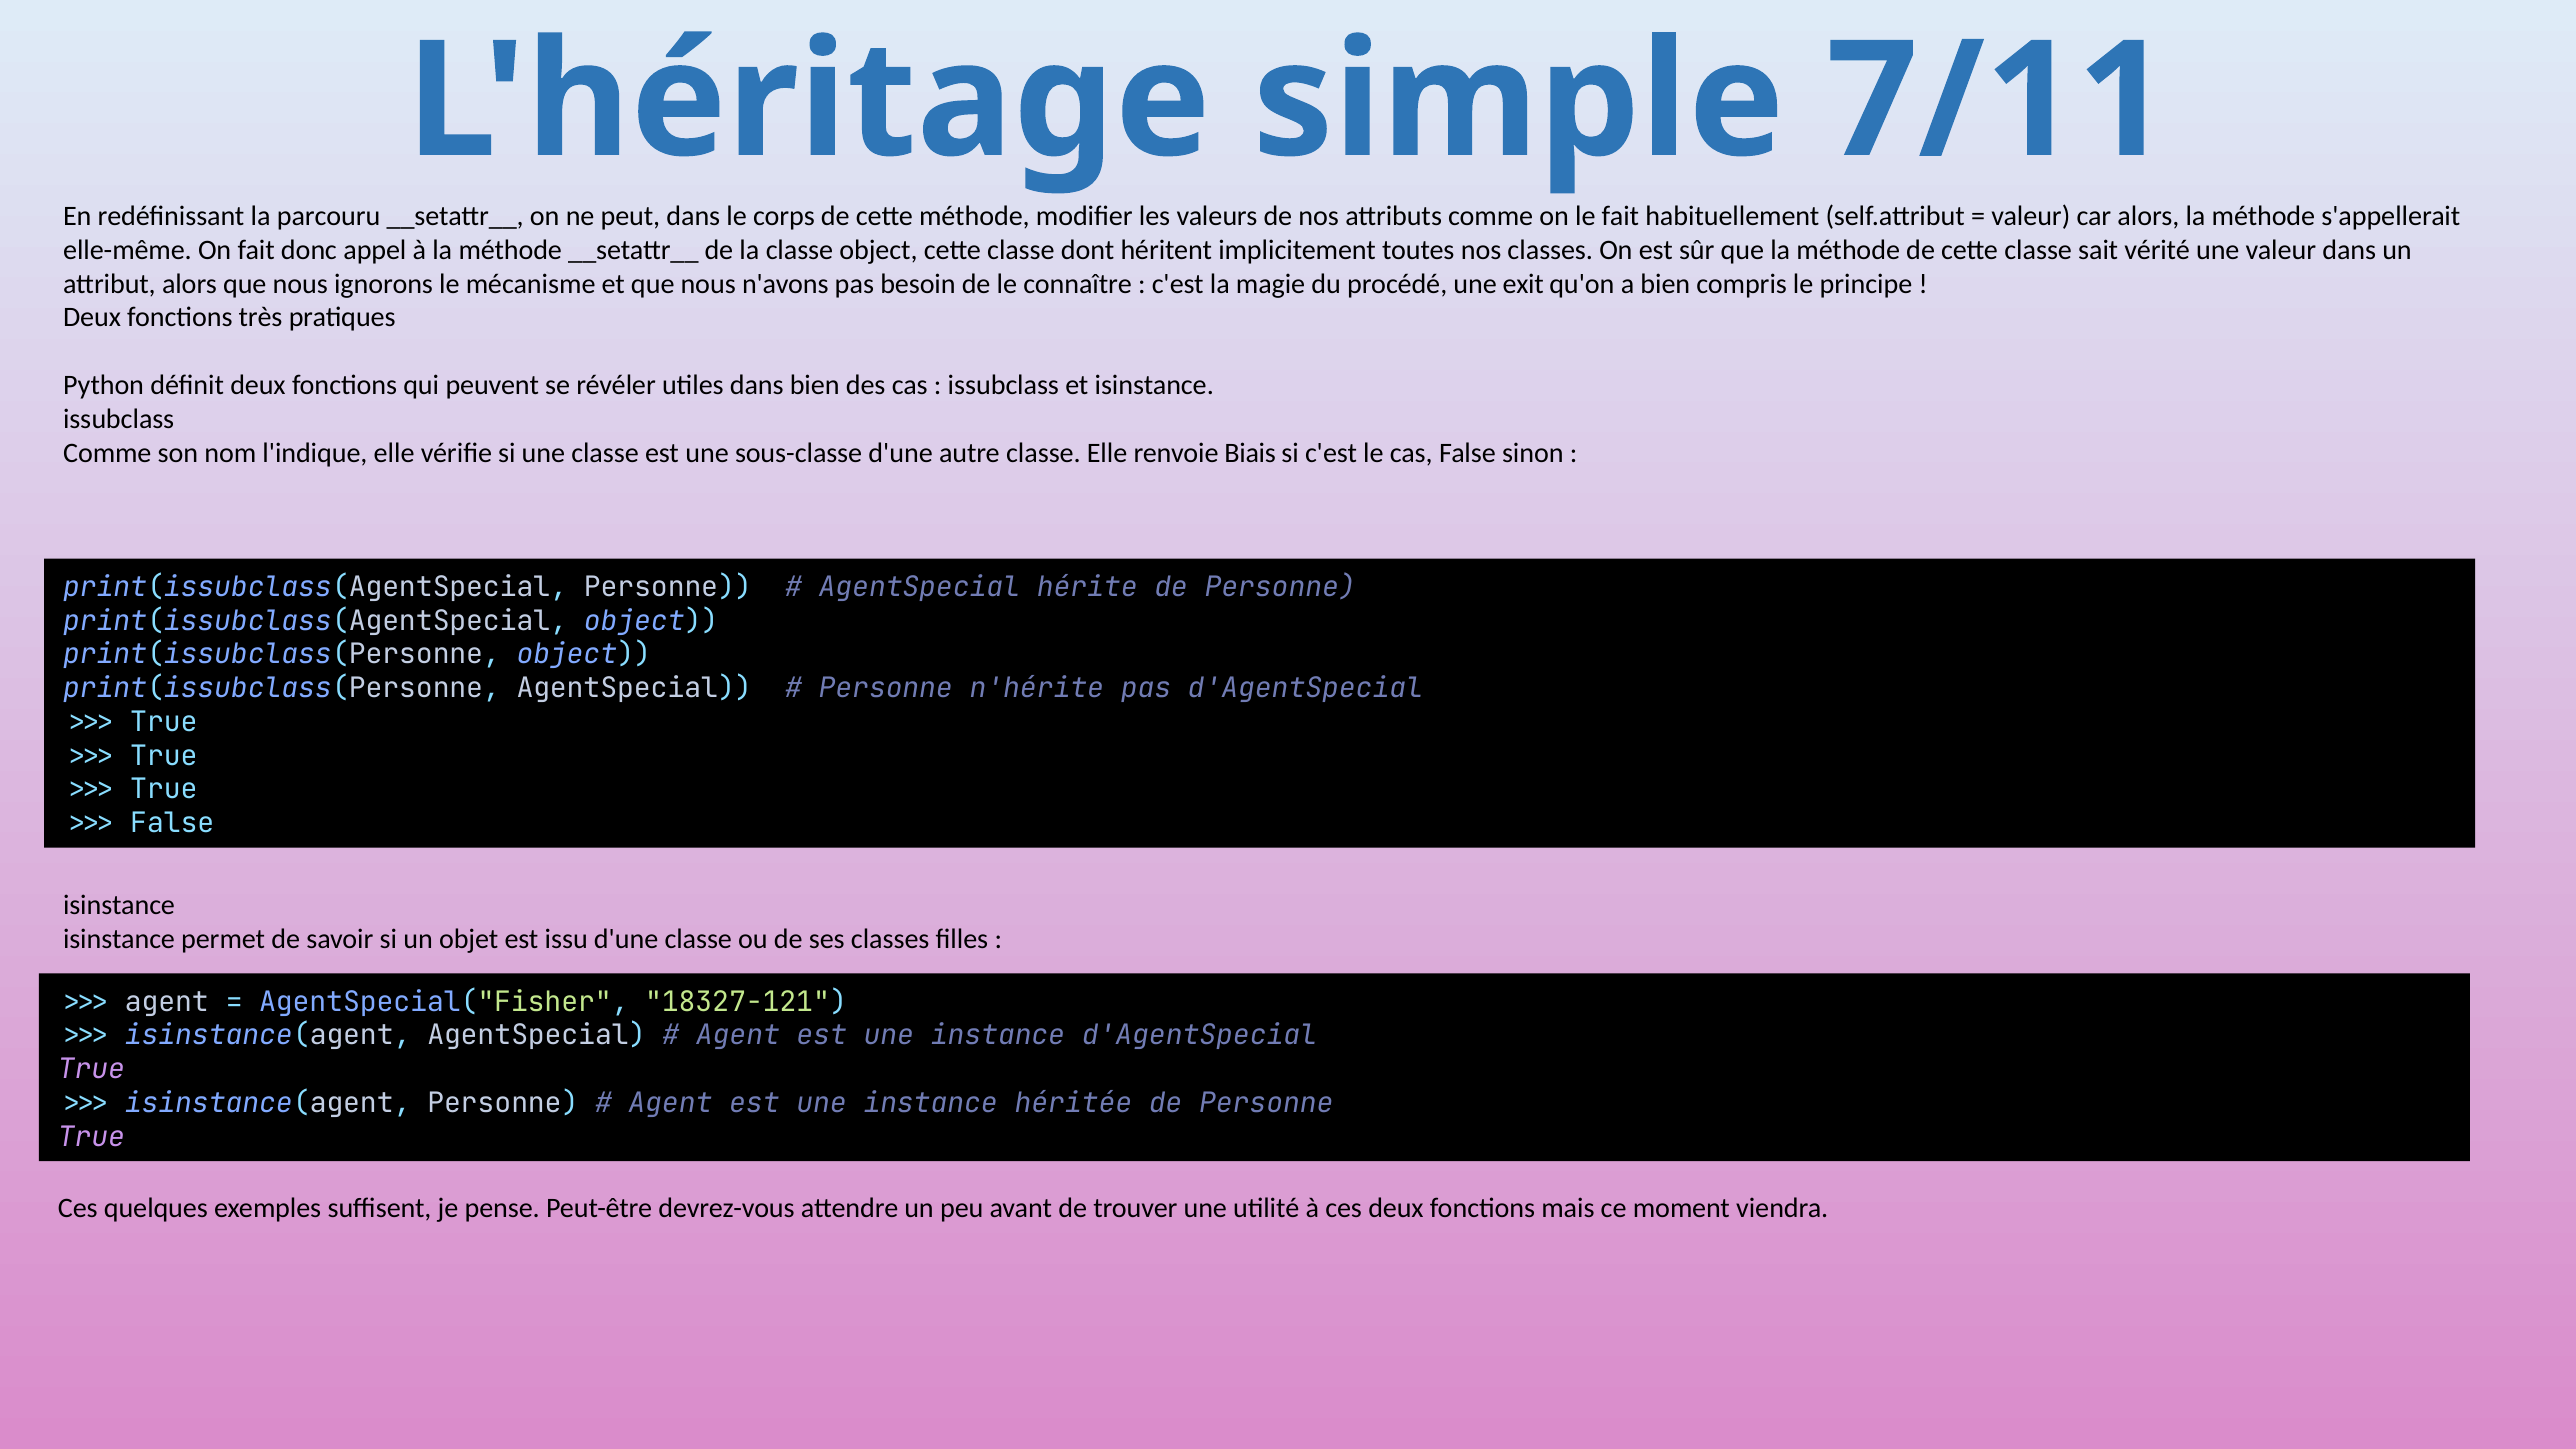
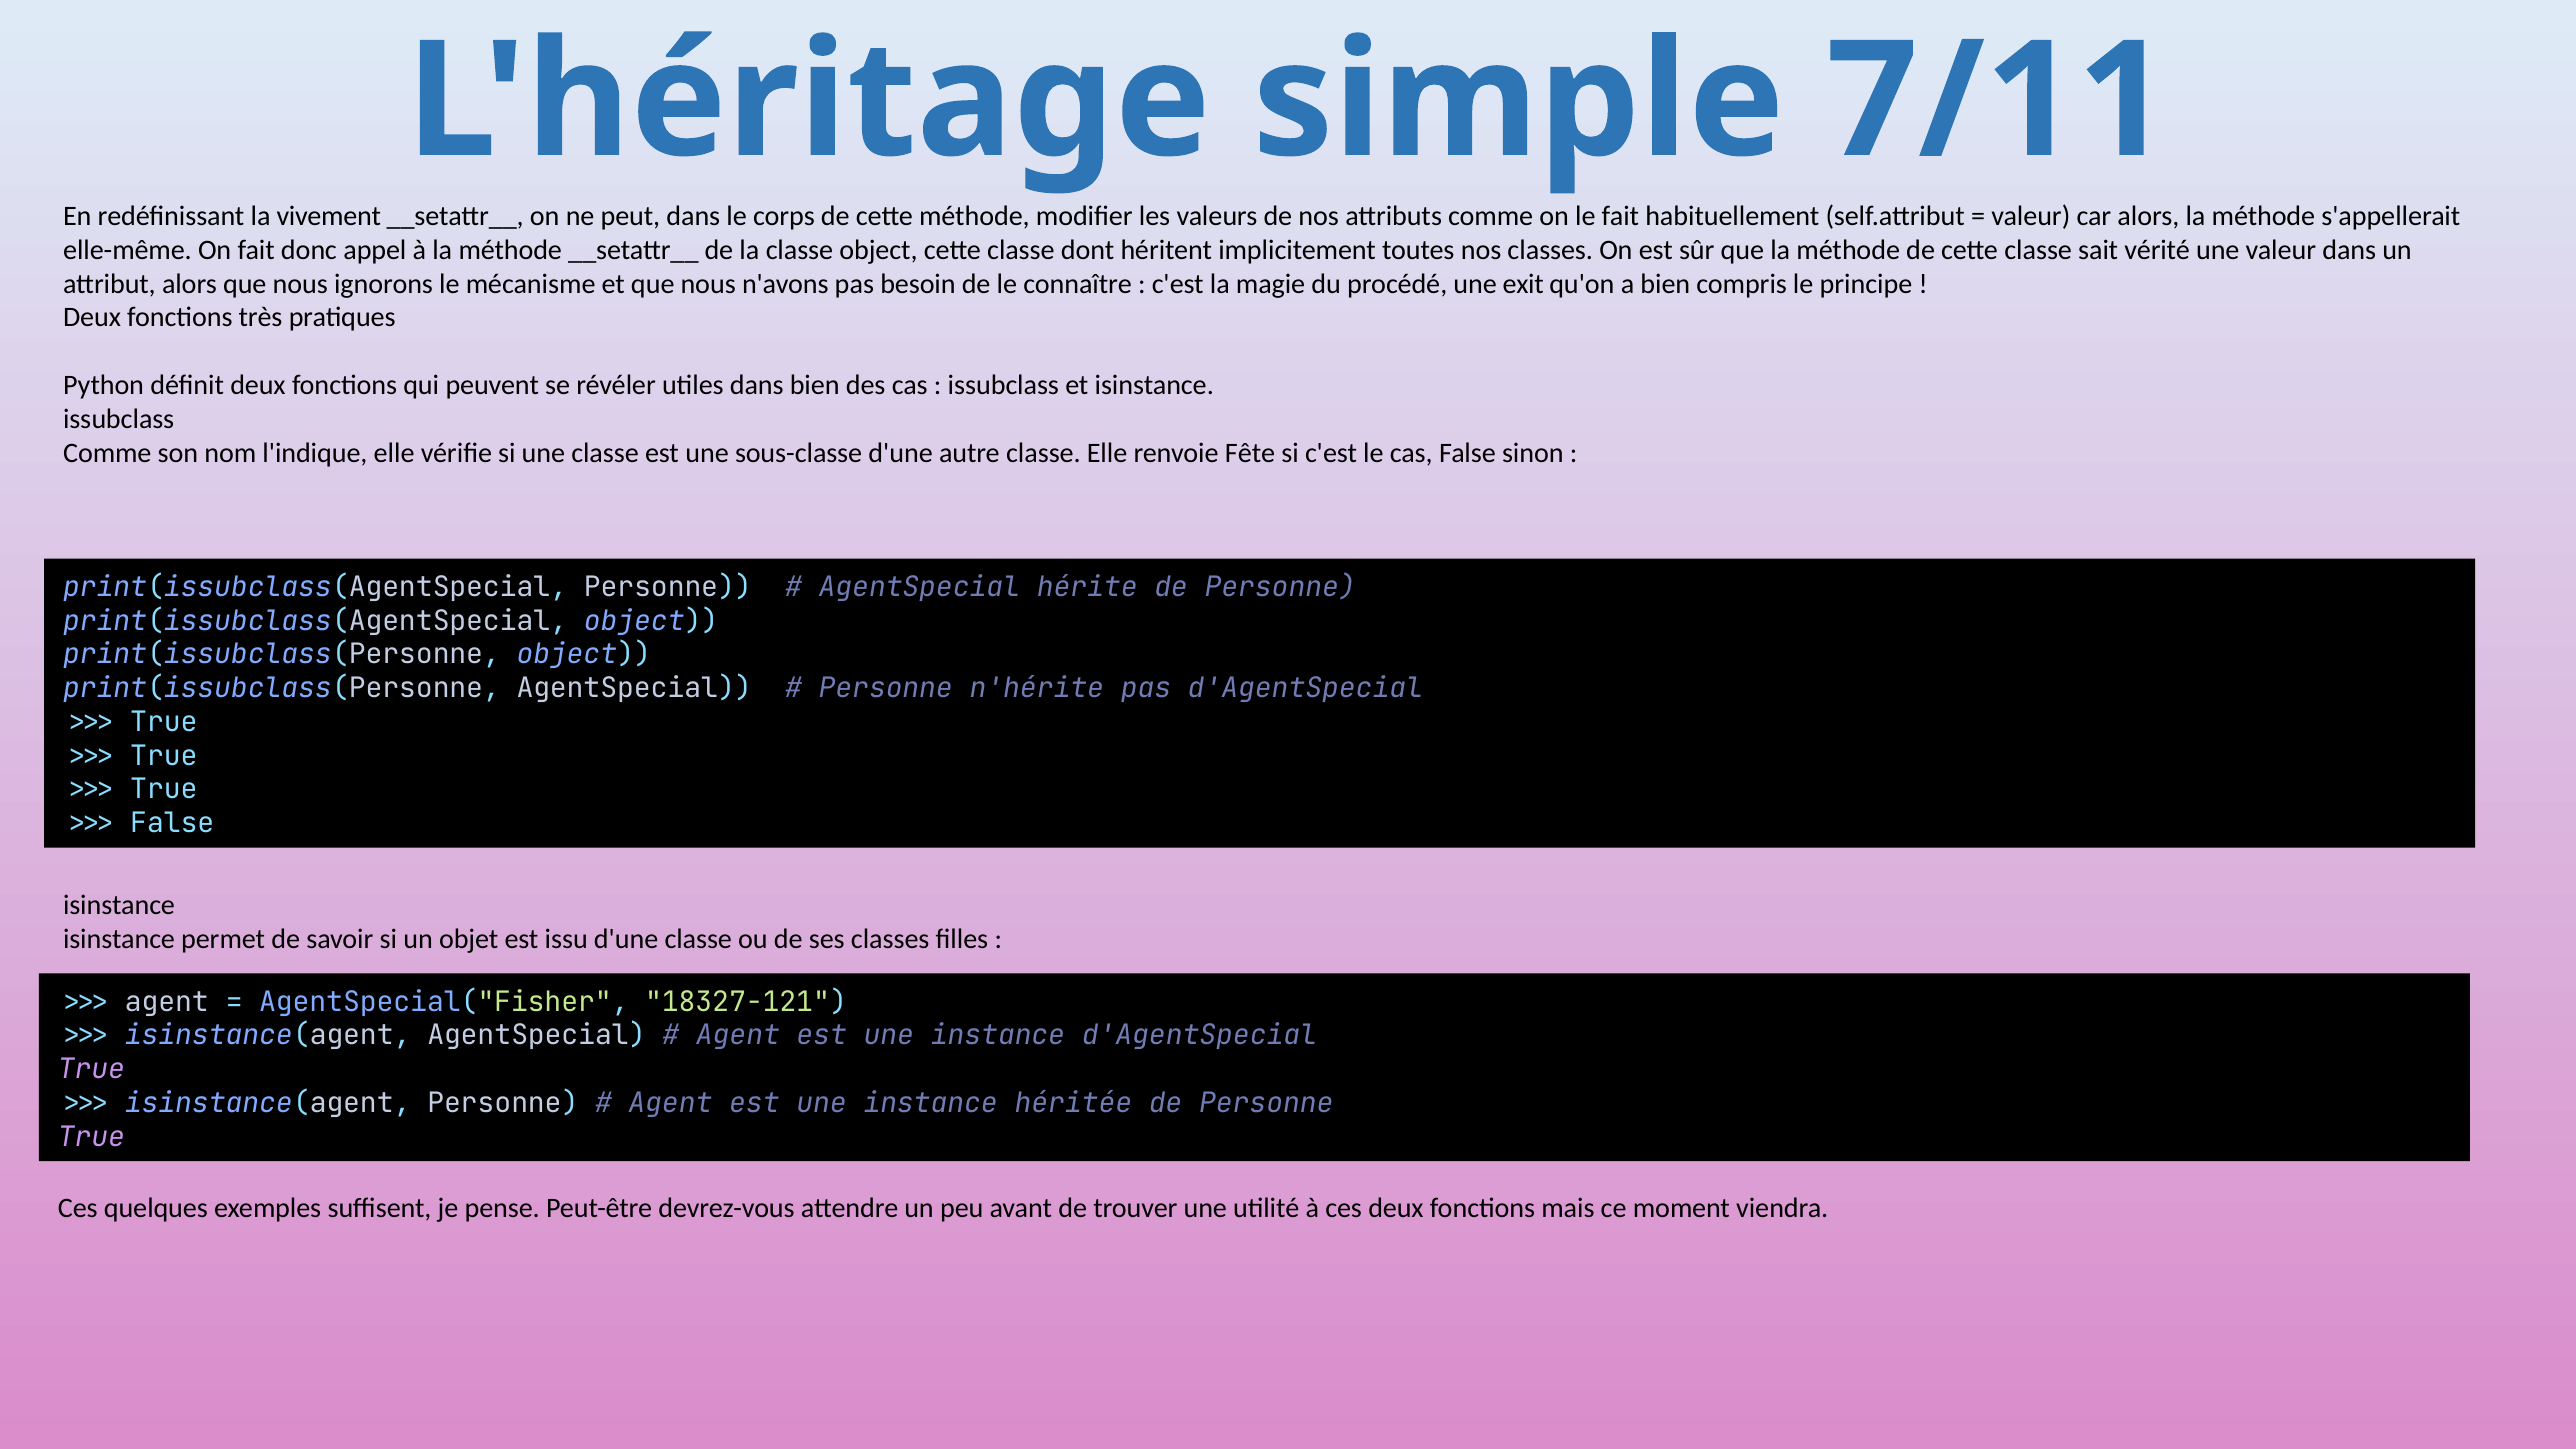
parcouru: parcouru -> vivement (329, 216)
Biais: Biais -> Fête (1250, 453)
